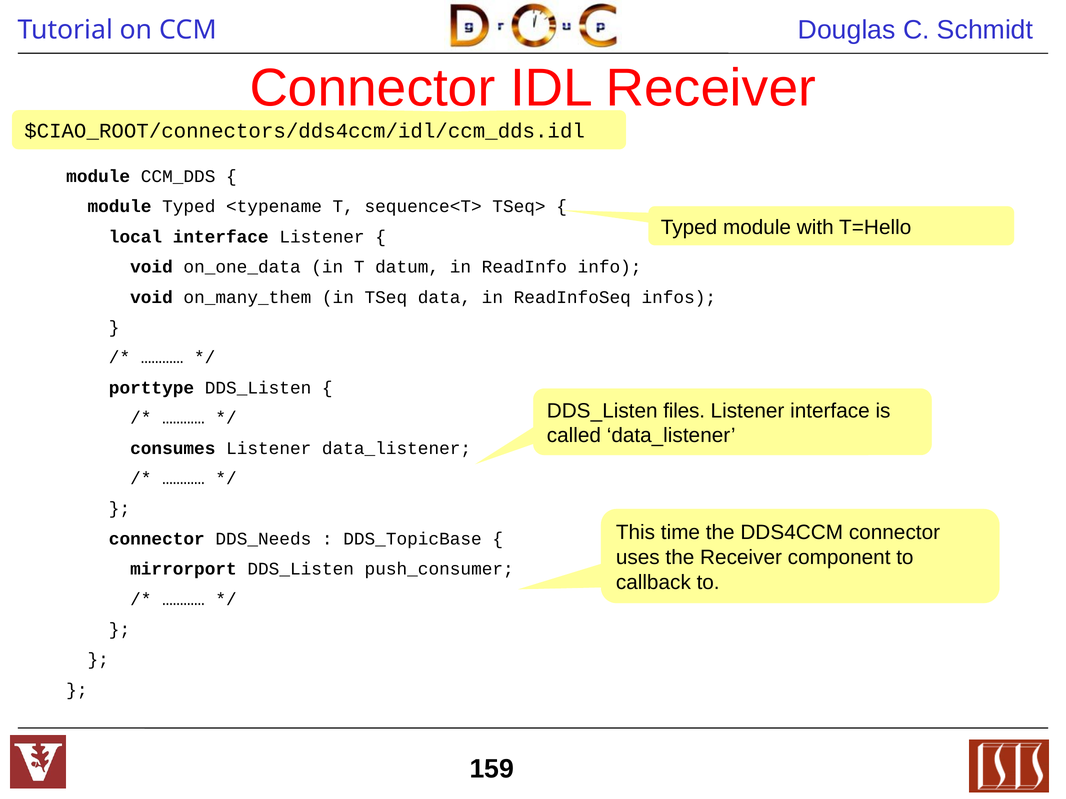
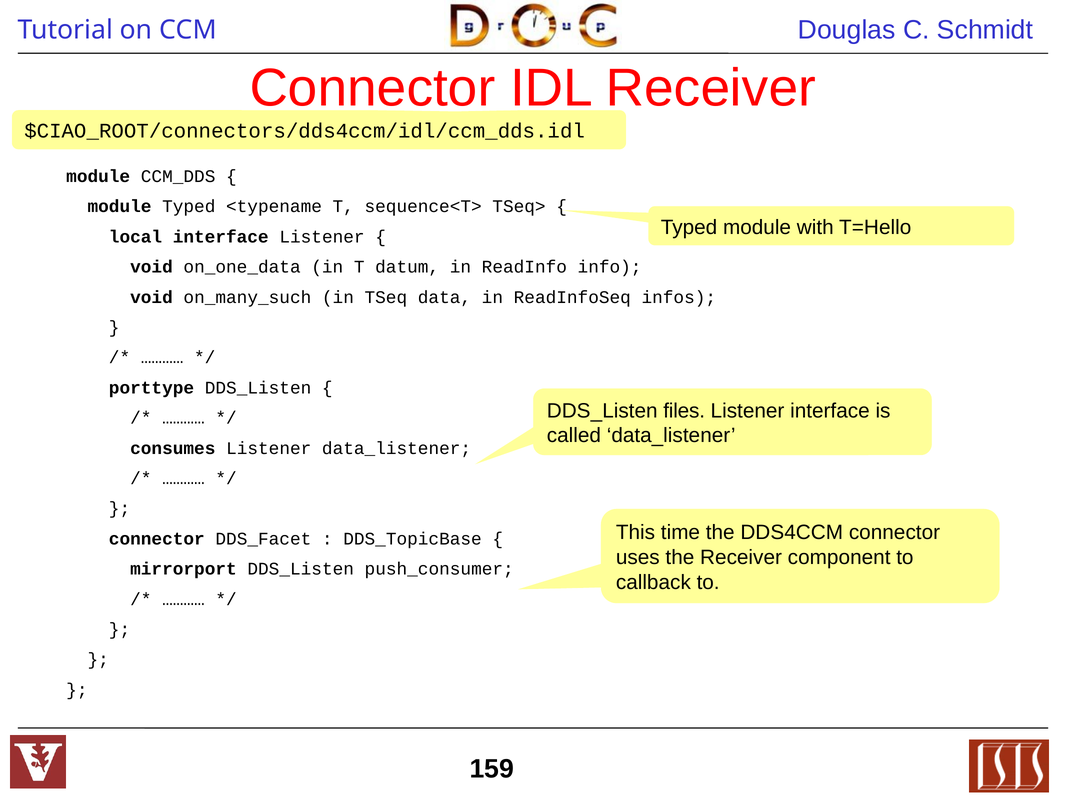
on_many_them: on_many_them -> on_many_such (247, 297)
DDS_Needs: DDS_Needs -> DDS_Facet (263, 539)
